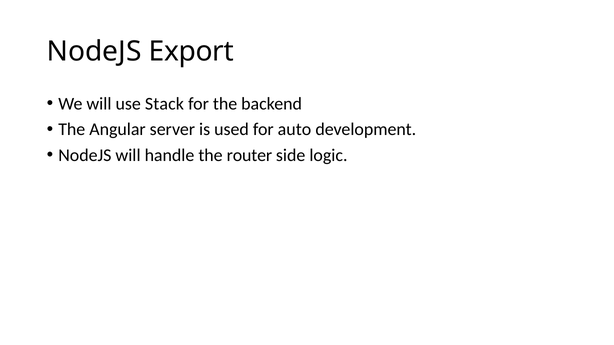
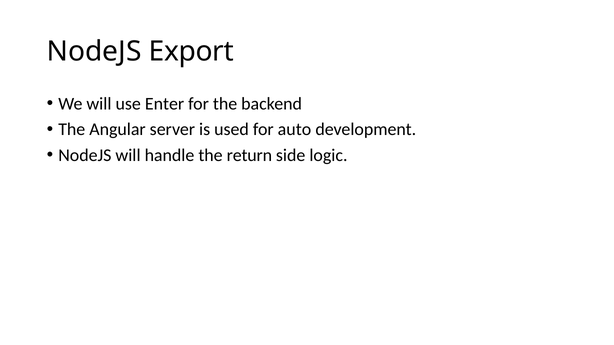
Stack: Stack -> Enter (165, 104)
router: router -> return (249, 155)
